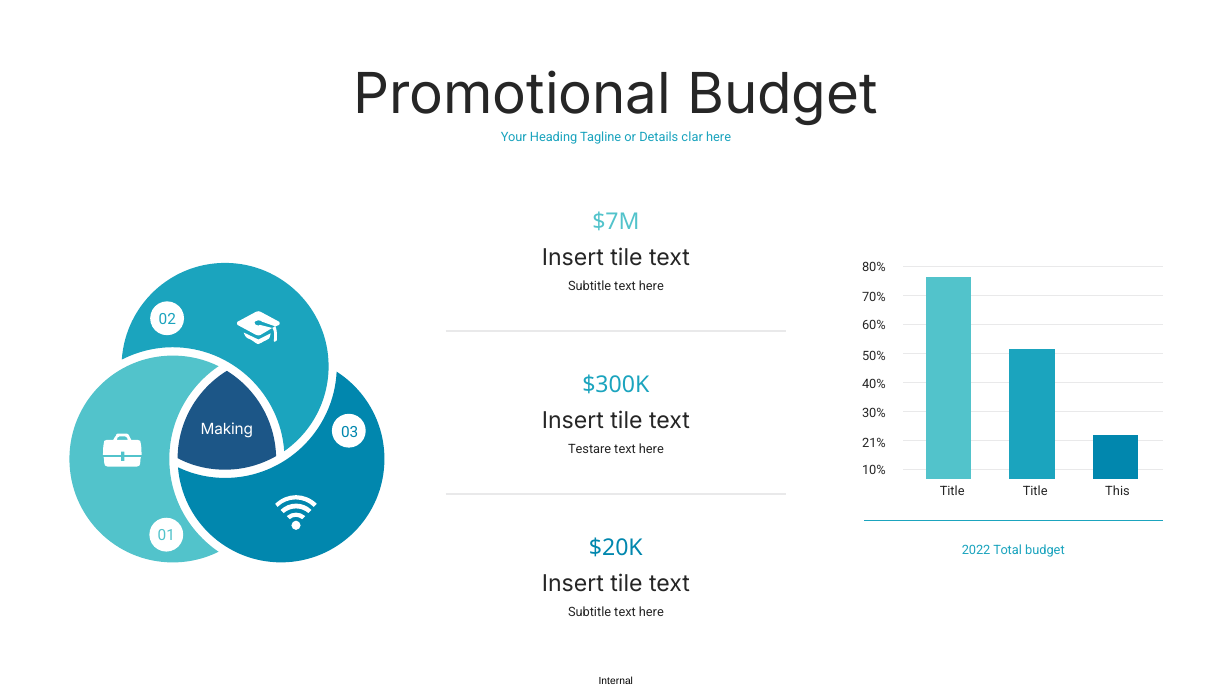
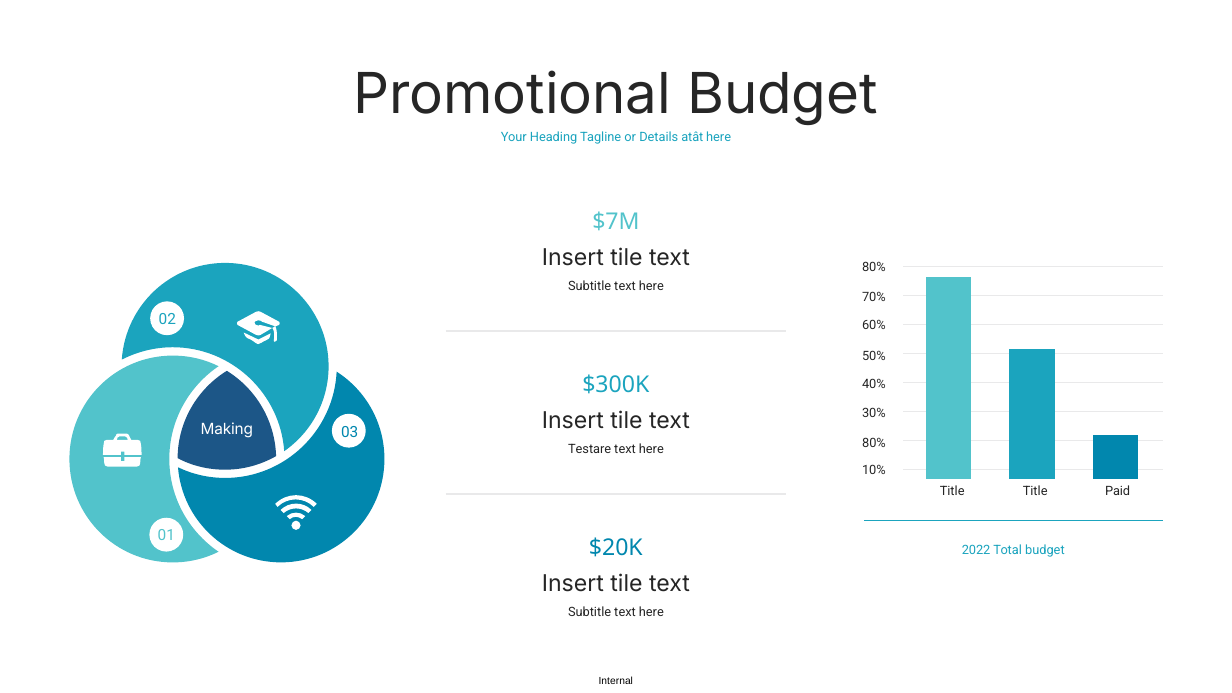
clar: clar -> atât (692, 137)
21%: 21% -> 80% (874, 443)
This: This -> Paid (1118, 491)
